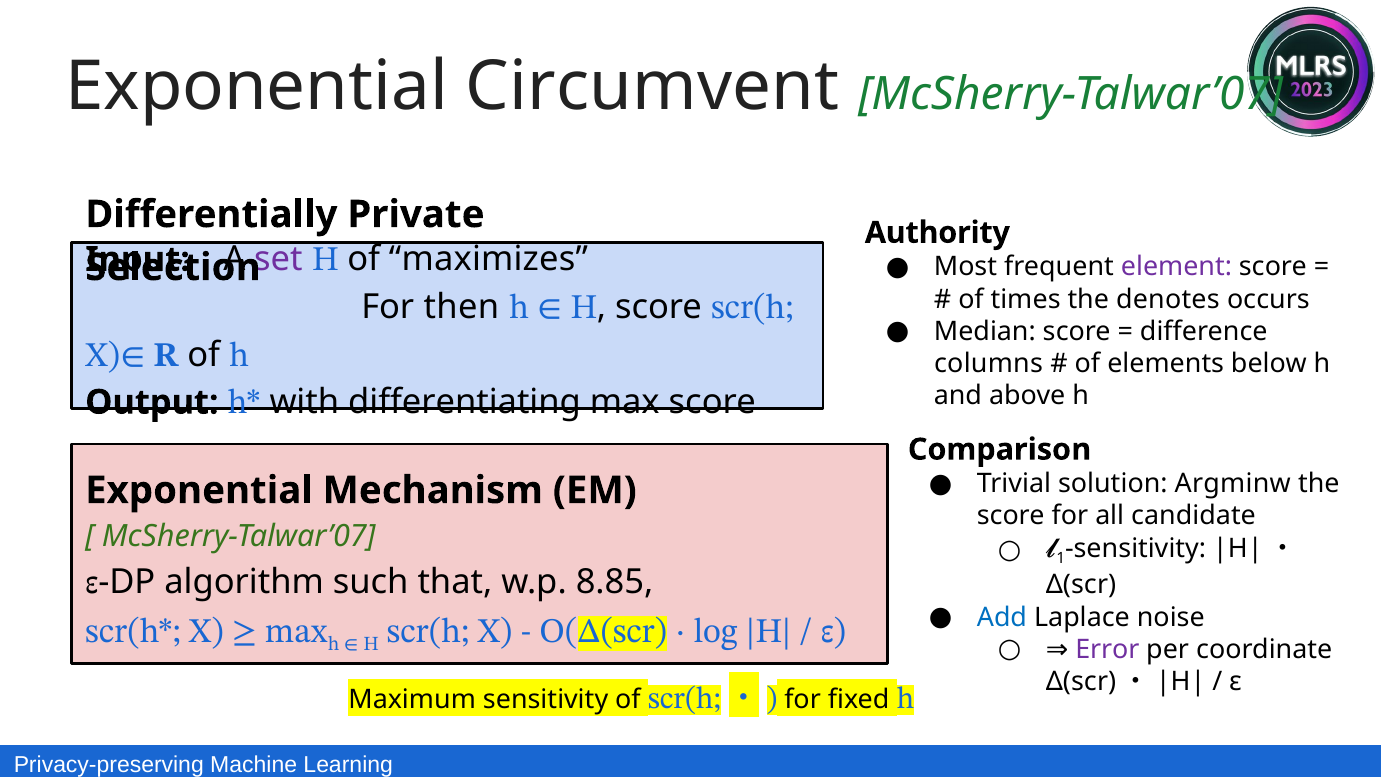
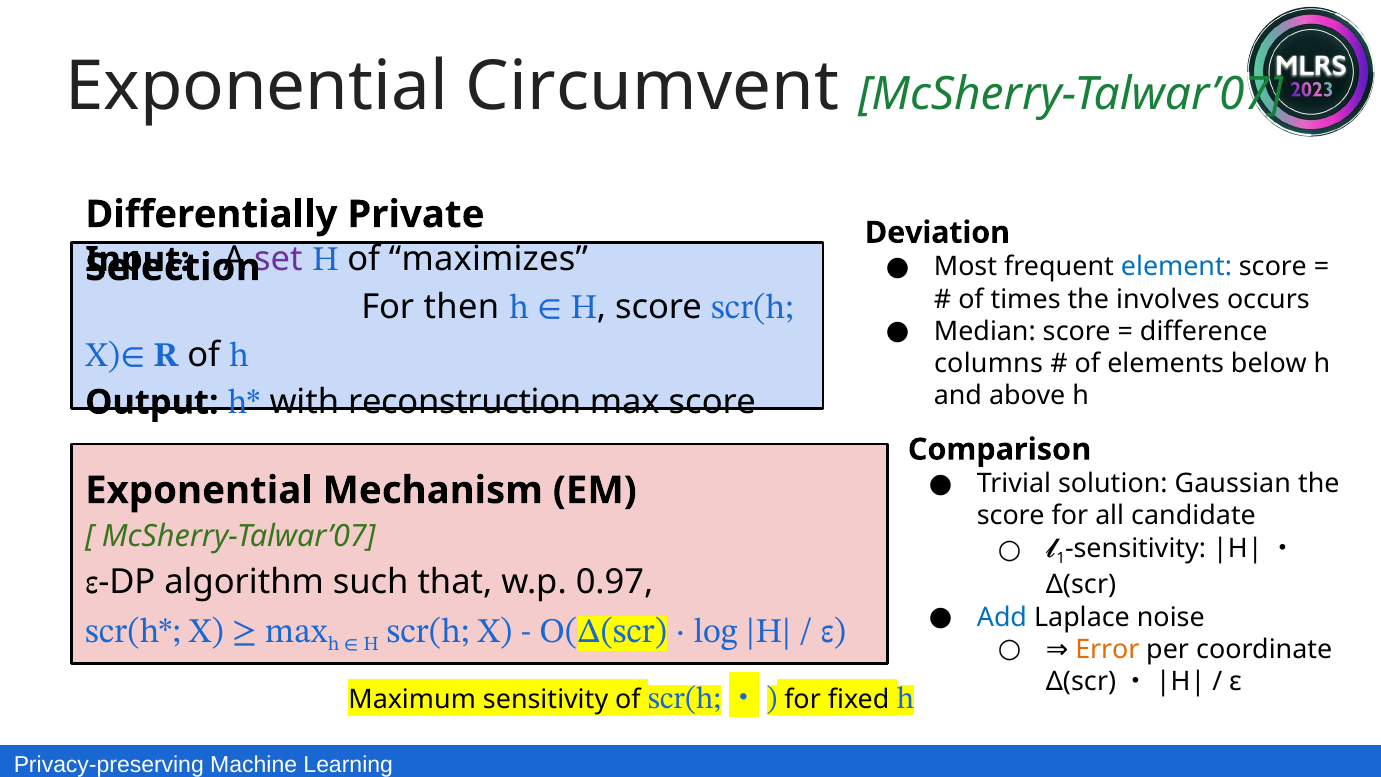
Authority: Authority -> Deviation (937, 233)
element colour: purple -> blue (1176, 267)
denotes: denotes -> involves (1168, 299)
differentiating: differentiating -> reconstruction (465, 402)
Argminw: Argminw -> Gaussian (1233, 484)
8.85: 8.85 -> 0.97 (615, 582)
Error colour: purple -> orange (1107, 649)
